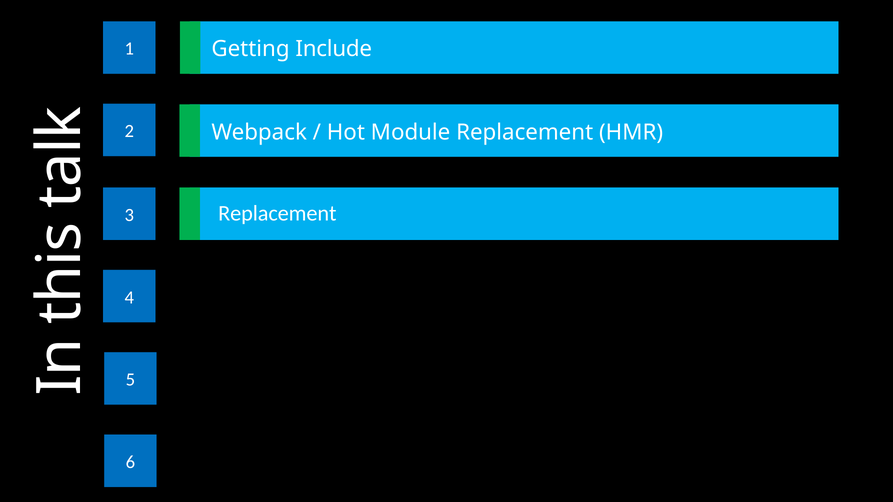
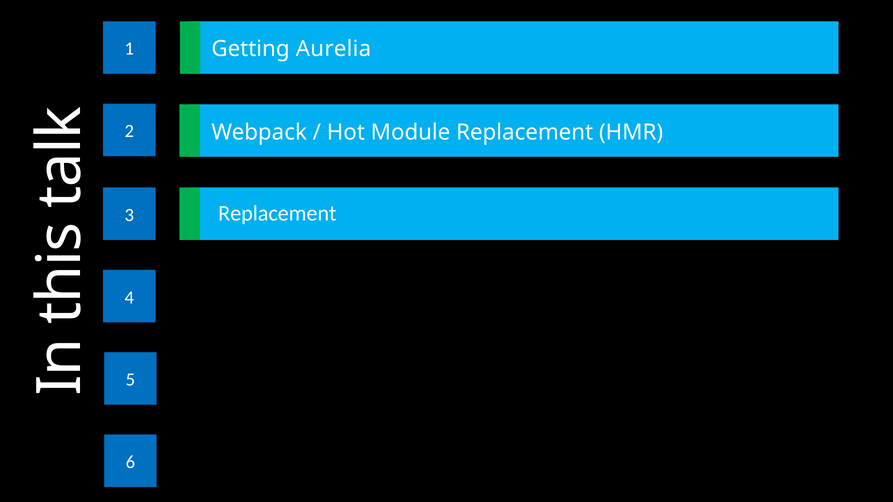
Include: Include -> Aurelia (334, 49)
